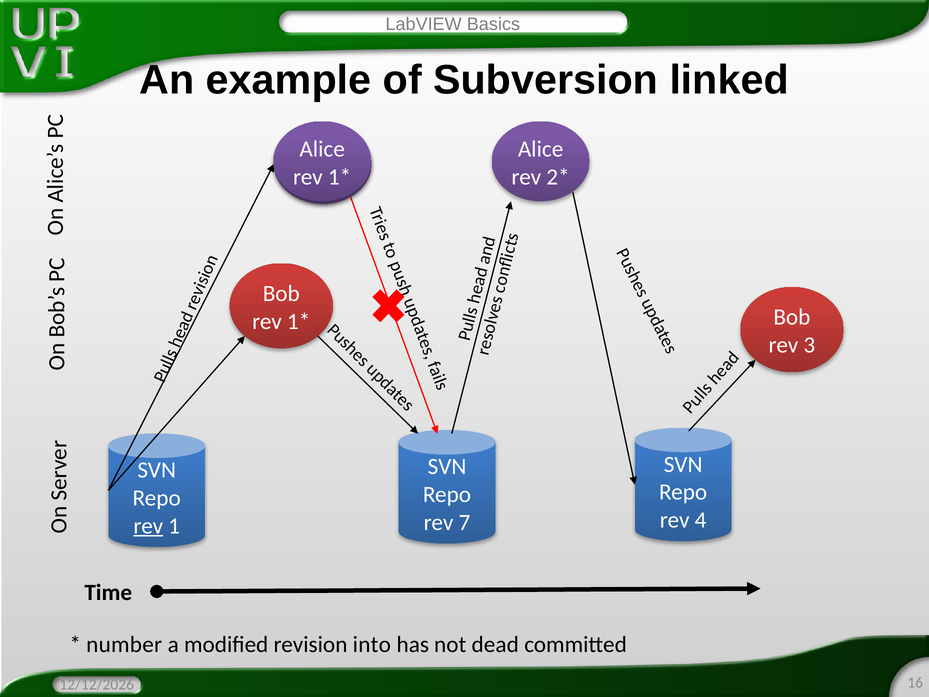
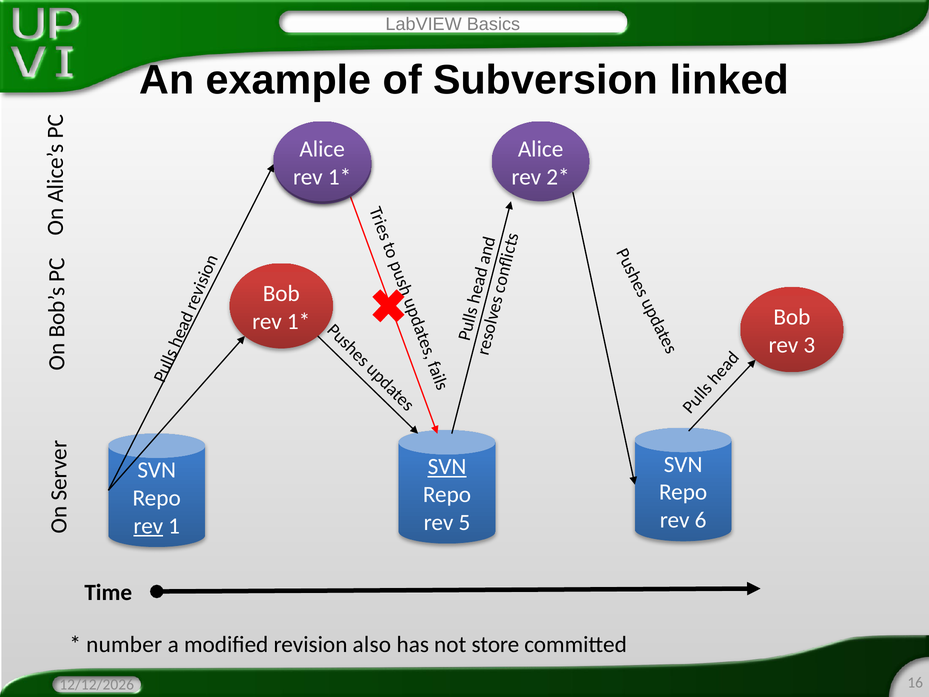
SVN underline: none -> present (447, 466)
4: 4 -> 6 (701, 520)
7: 7 -> 5 (464, 522)
into: into -> also (372, 644)
dead: dead -> store (495, 644)
